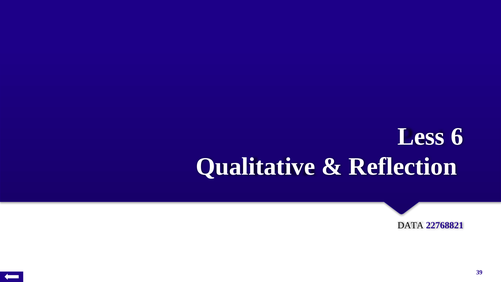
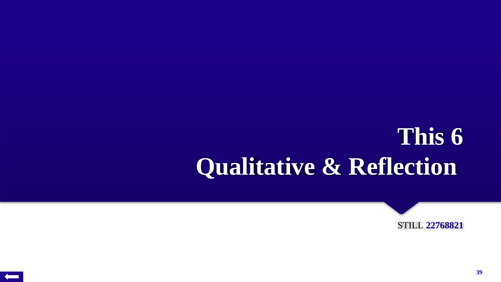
Less: Less -> This (421, 136)
DATA: DATA -> STILL (410, 225)
